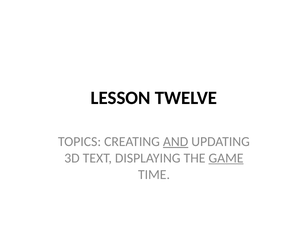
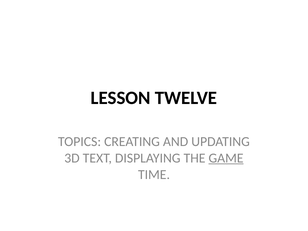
AND underline: present -> none (176, 142)
